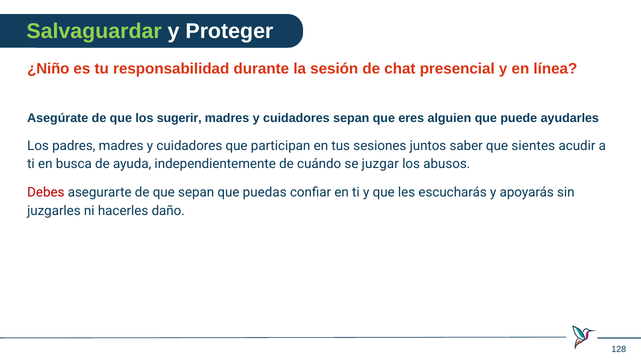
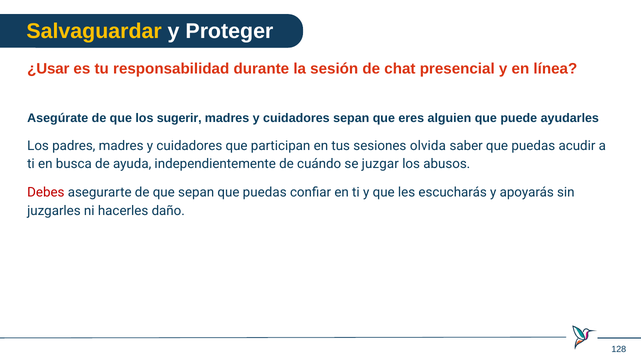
Salvaguardar colour: light green -> yellow (94, 31)
¿Niño: ¿Niño -> ¿Usar (48, 69)
juntos: juntos -> olvida (428, 146)
saber que sientes: sientes -> puedas (533, 146)
